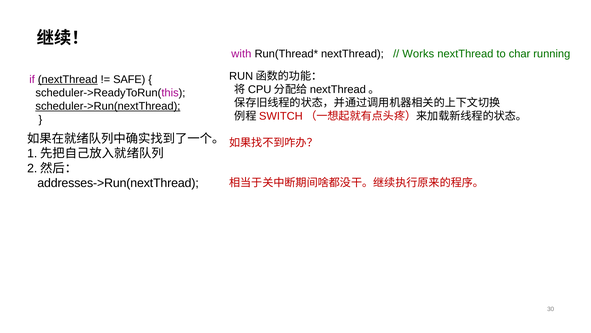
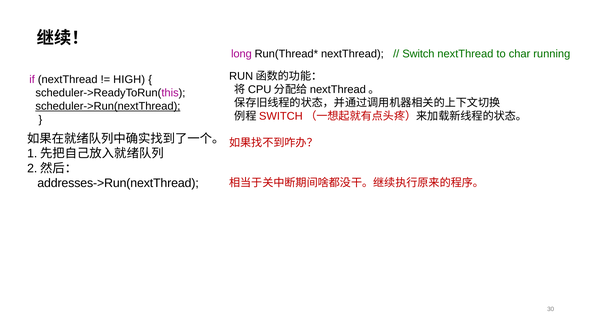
with: with -> long (241, 54)
Works: Works -> Switch (418, 54)
nextThread underline: present -> none (68, 79)
SAFE: SAFE -> HIGH (129, 79)
